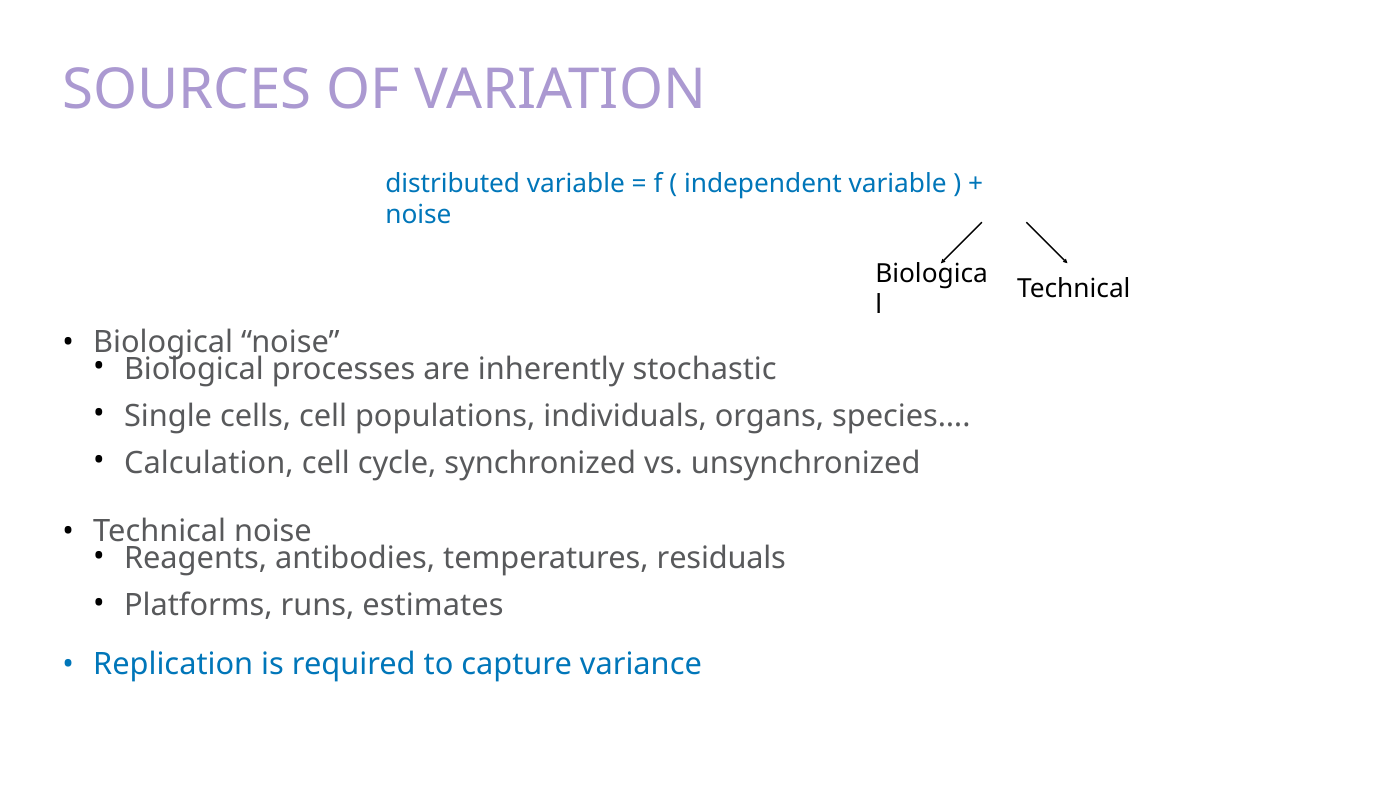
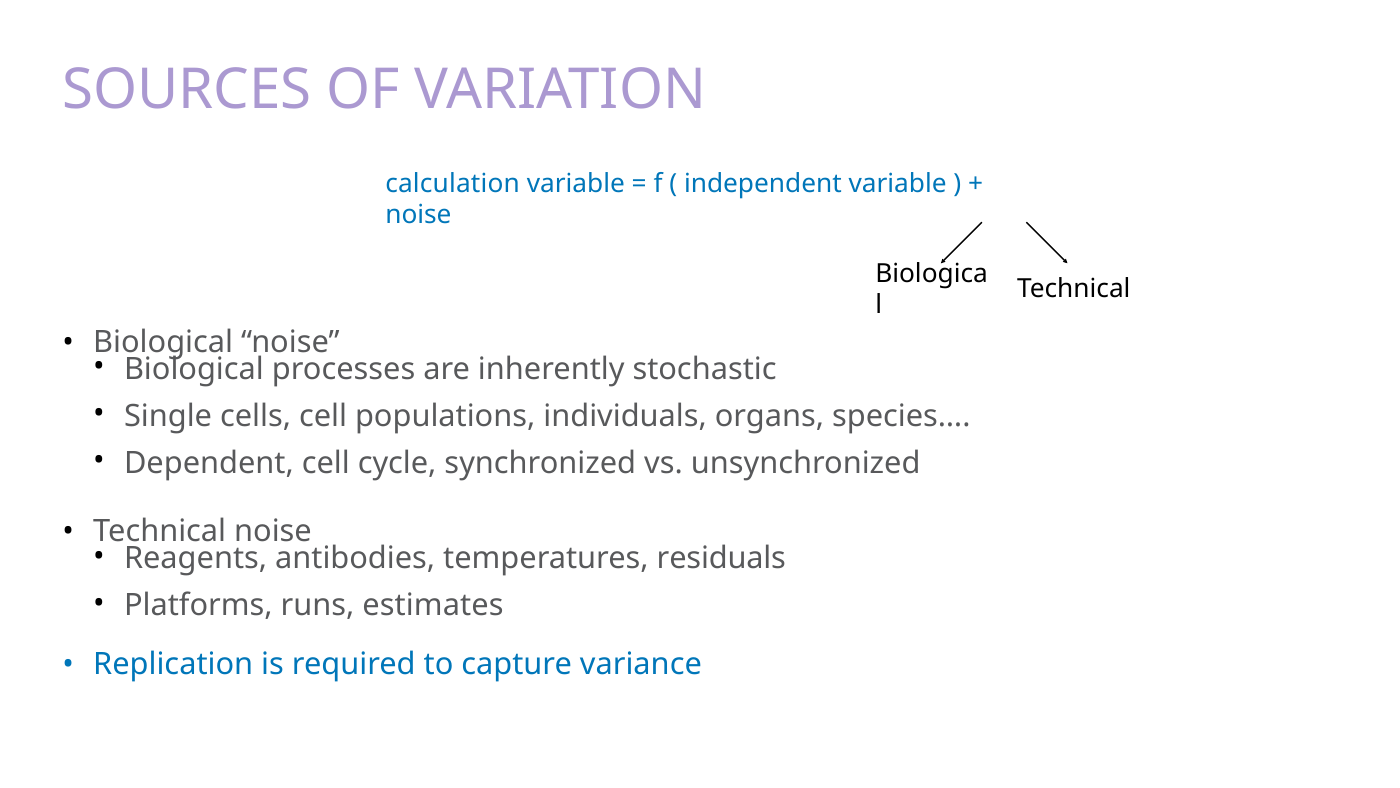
distributed: distributed -> calculation (453, 184)
Calculation: Calculation -> Dependent (209, 463)
